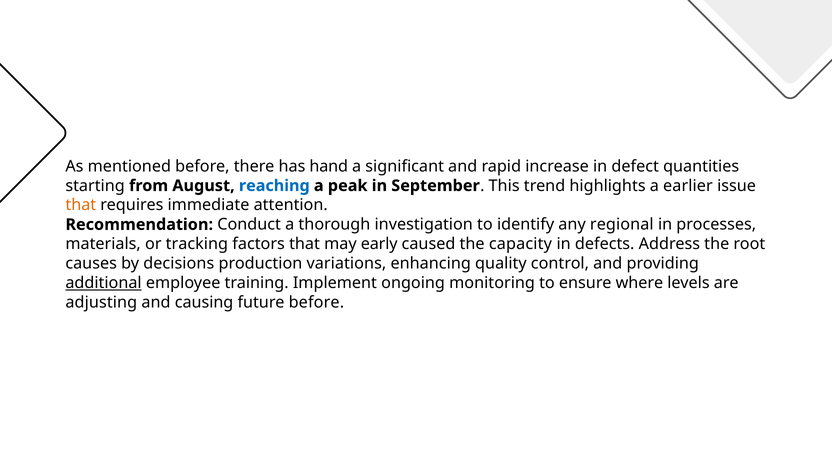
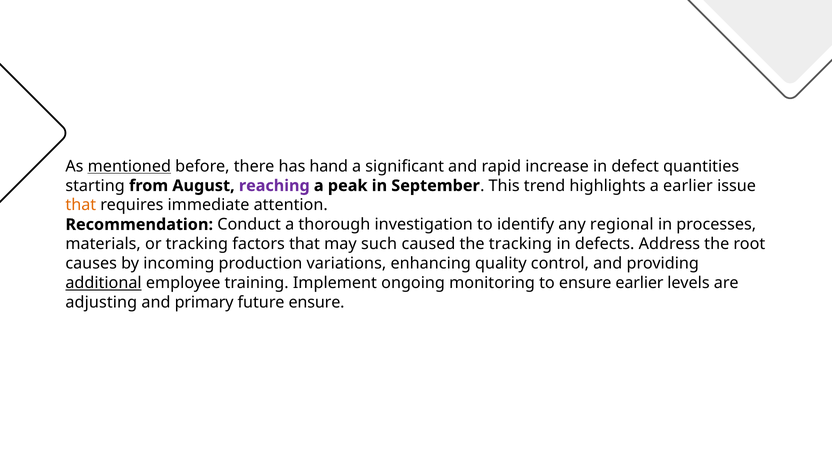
mentioned underline: none -> present (129, 166)
reaching colour: blue -> purple (274, 186)
early: early -> such (379, 244)
the capacity: capacity -> tracking (520, 244)
decisions: decisions -> incoming (179, 263)
ensure where: where -> earlier (639, 283)
causing: causing -> primary (204, 302)
future before: before -> ensure (317, 302)
